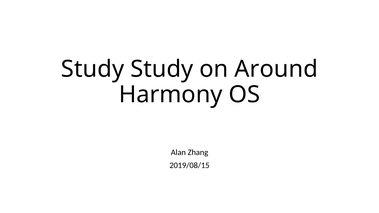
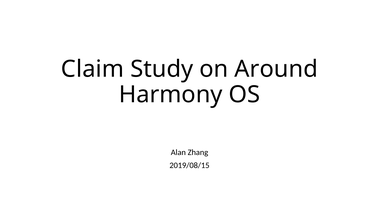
Study: Study -> Claim (93, 69)
